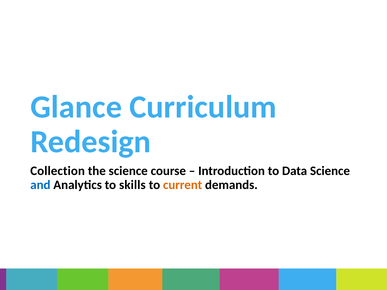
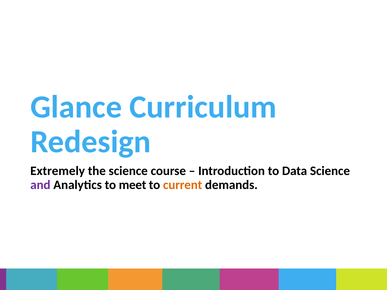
Collection: Collection -> Extremely (58, 171)
and colour: blue -> purple (40, 185)
skills: skills -> meet (133, 185)
